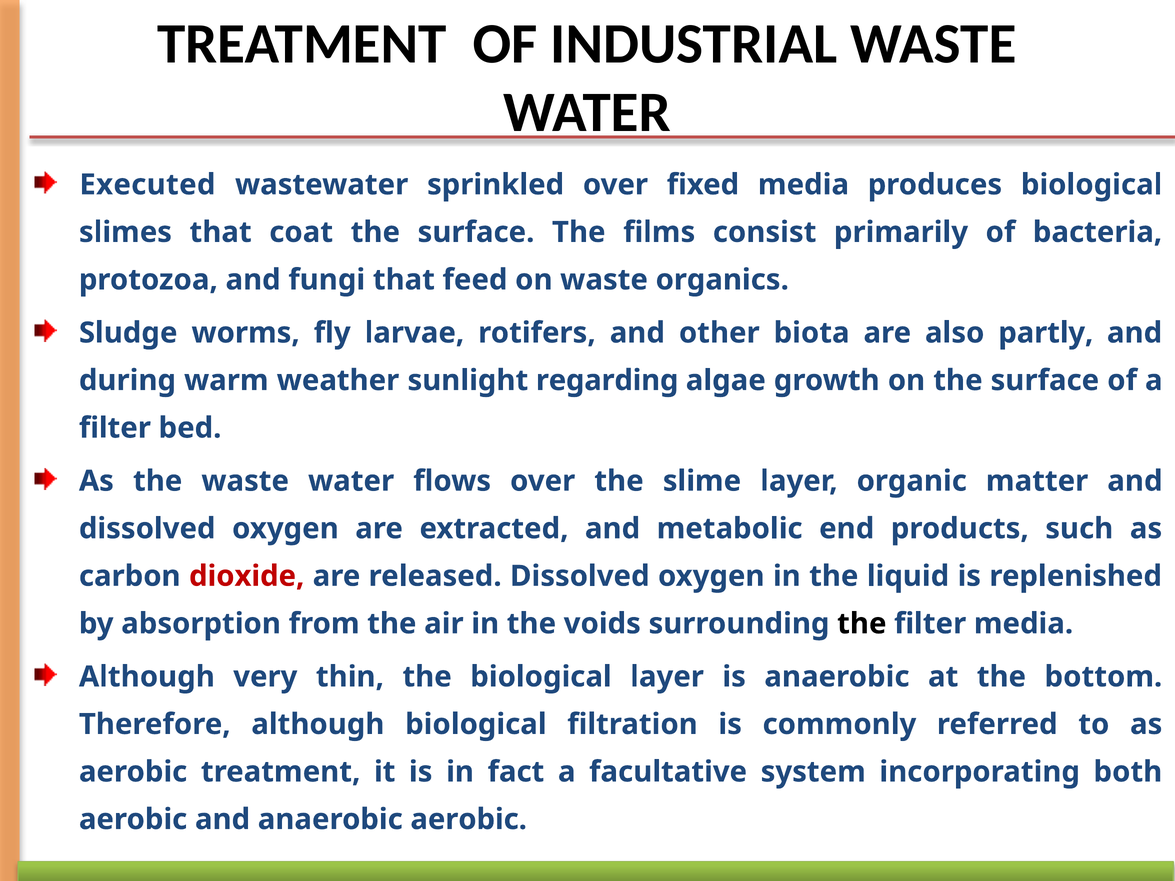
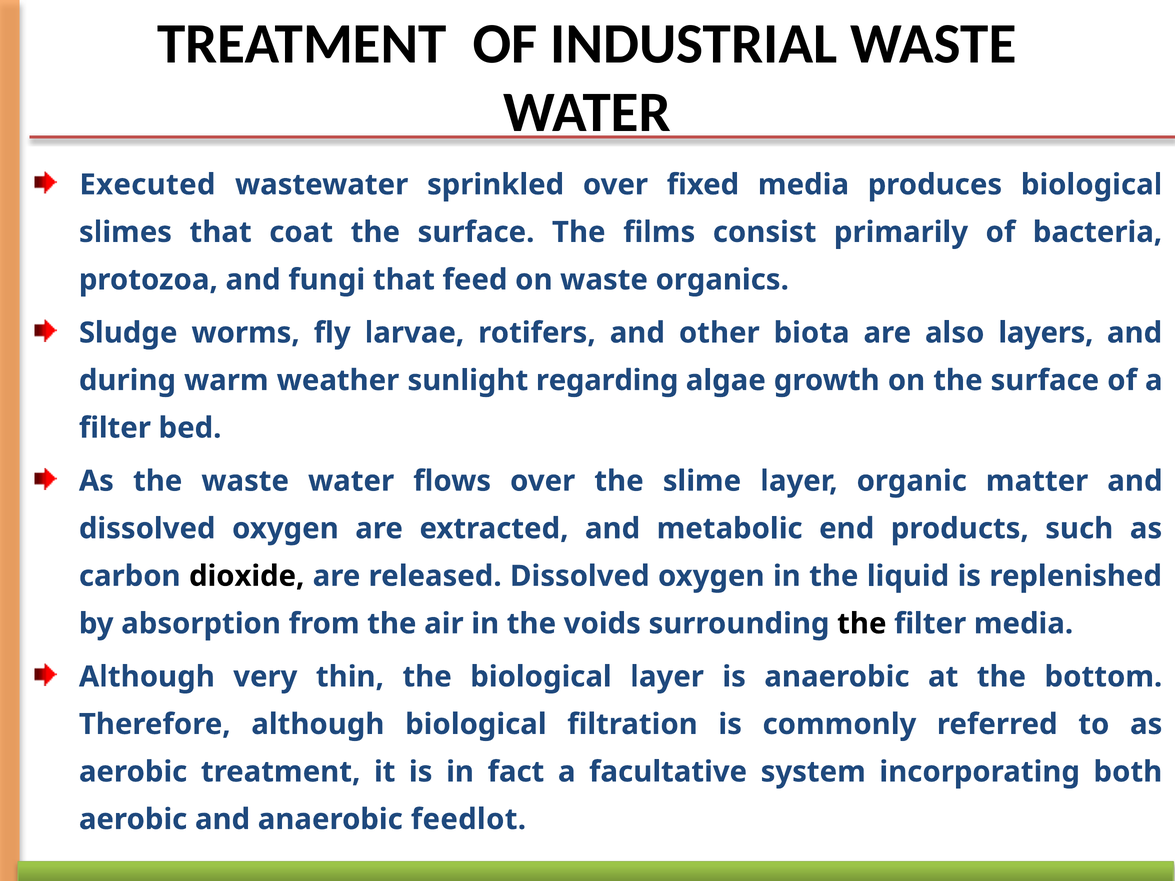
partly: partly -> layers (1046, 333)
dioxide colour: red -> black (247, 576)
anaerobic aerobic: aerobic -> feedlot (468, 820)
